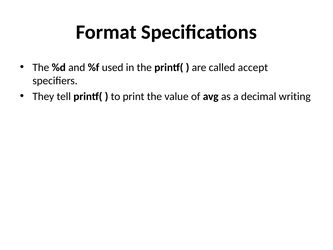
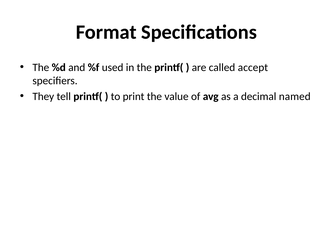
writing: writing -> named (295, 96)
